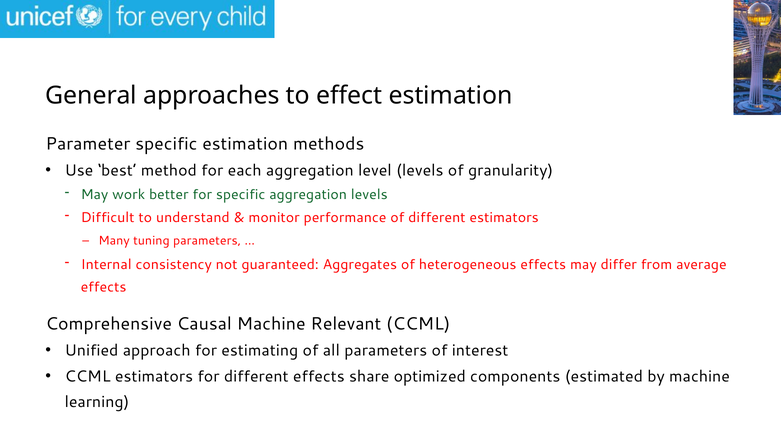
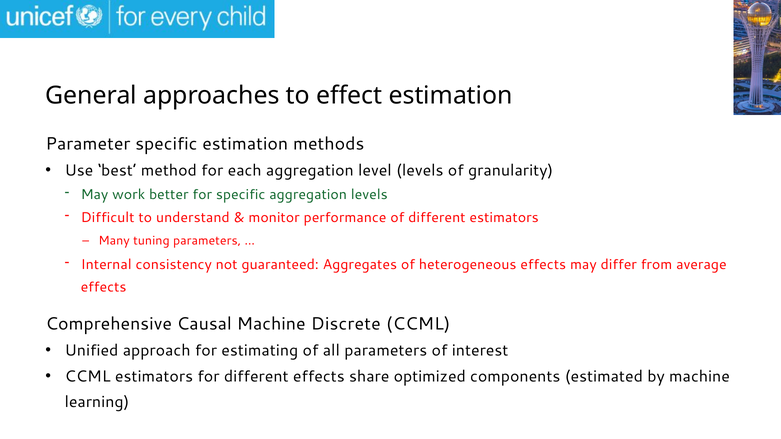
Relevant: Relevant -> Discrete (346, 324)
